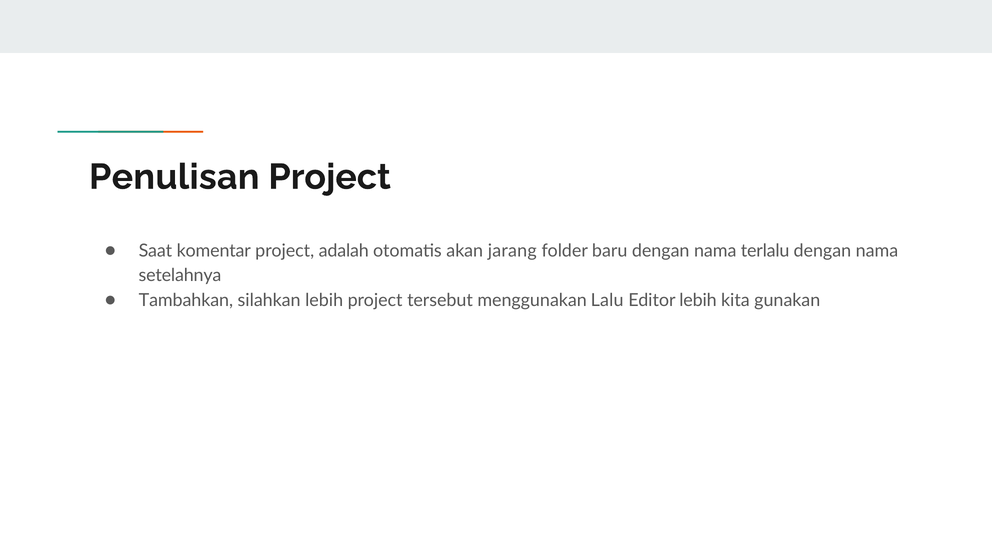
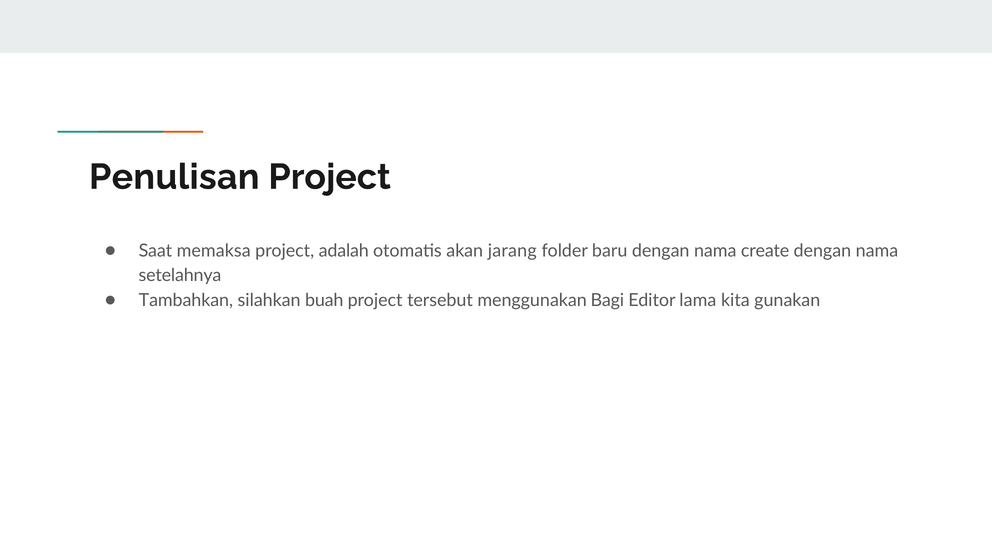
komentar: komentar -> memaksa (214, 251)
terlalu: terlalu -> create (765, 251)
silahkan lebih: lebih -> buah (324, 300)
Lalu: Lalu -> Bagi (607, 300)
Editor lebih: lebih -> lama (698, 300)
